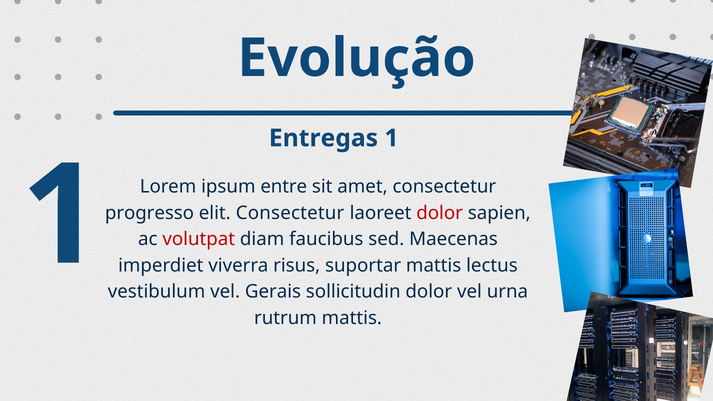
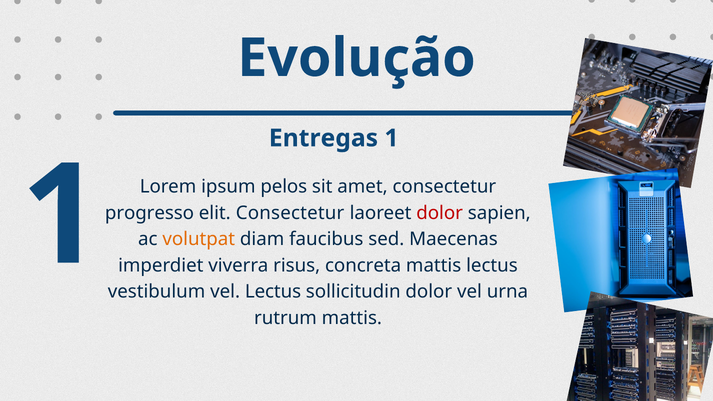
entre: entre -> pelos (284, 187)
volutpat colour: red -> orange (199, 239)
suportar: suportar -> concreta (363, 266)
vel Gerais: Gerais -> Lectus (273, 292)
